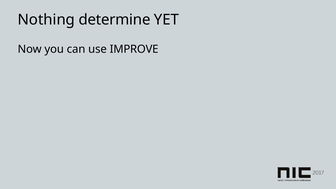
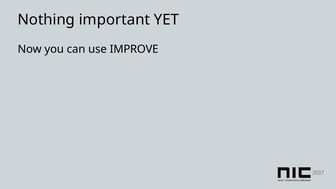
determine: determine -> important (114, 20)
